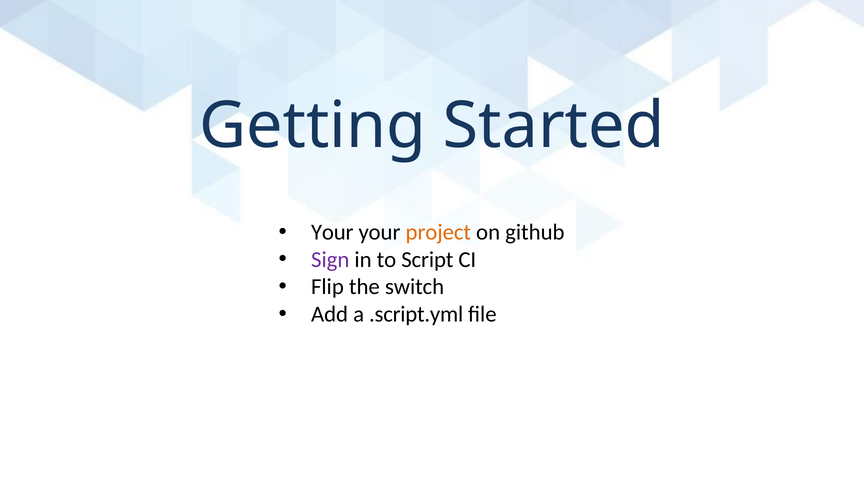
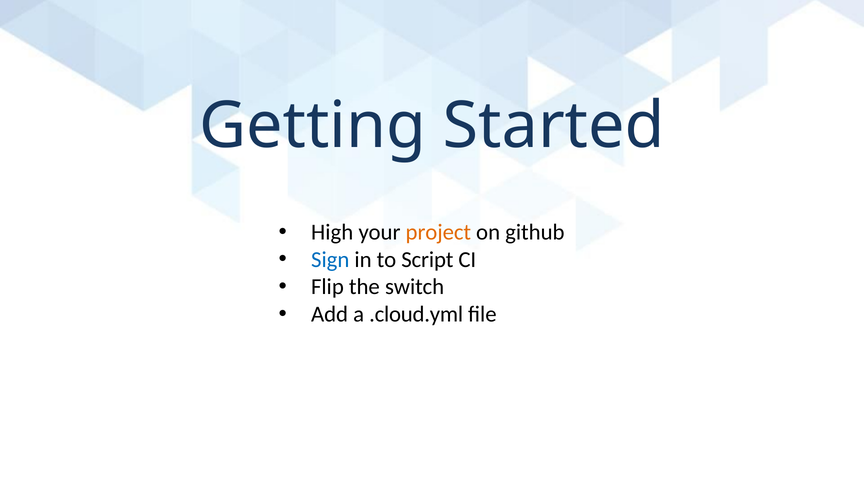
Your: Your -> High (332, 232)
Sign colour: purple -> blue (330, 260)
.script.yml: .script.yml -> .cloud.yml (416, 314)
